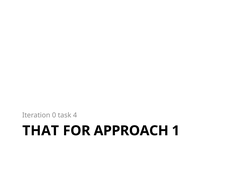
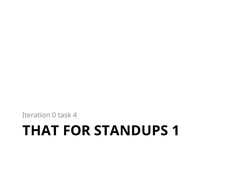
APPROACH: APPROACH -> STANDUPS (131, 131)
